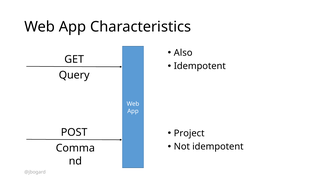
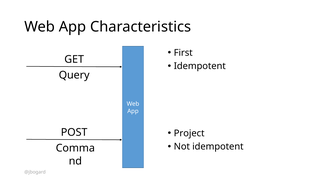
Also: Also -> First (183, 53)
